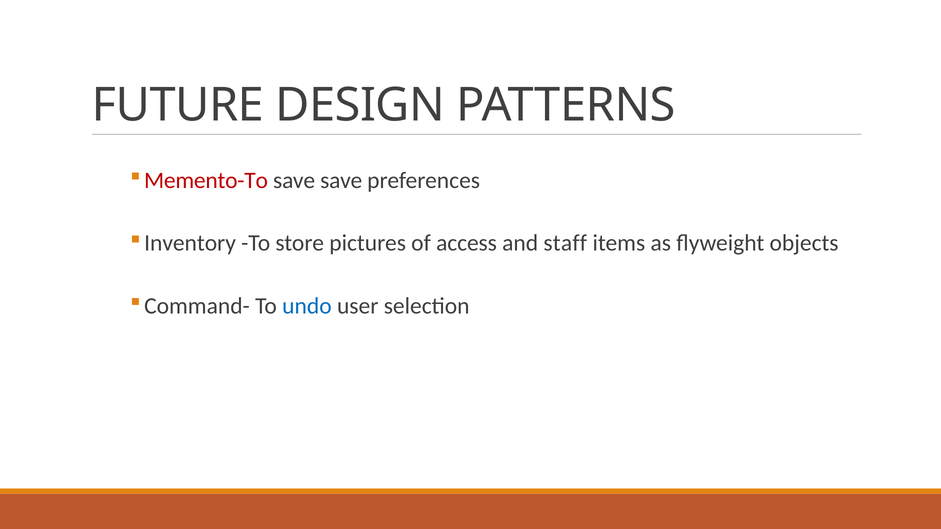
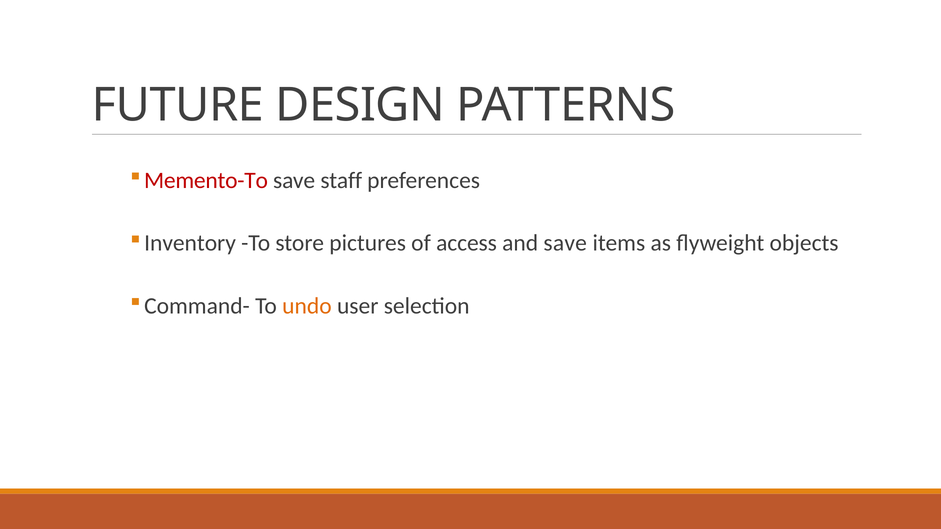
save save: save -> staff (341, 181)
and staff: staff -> save (565, 243)
undo colour: blue -> orange (307, 306)
